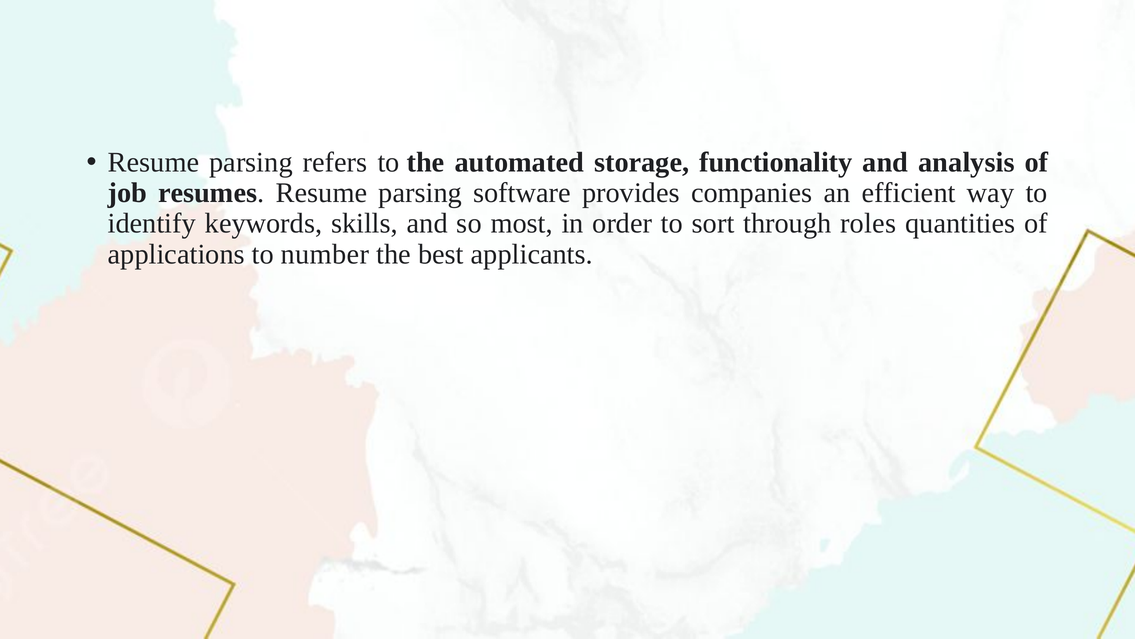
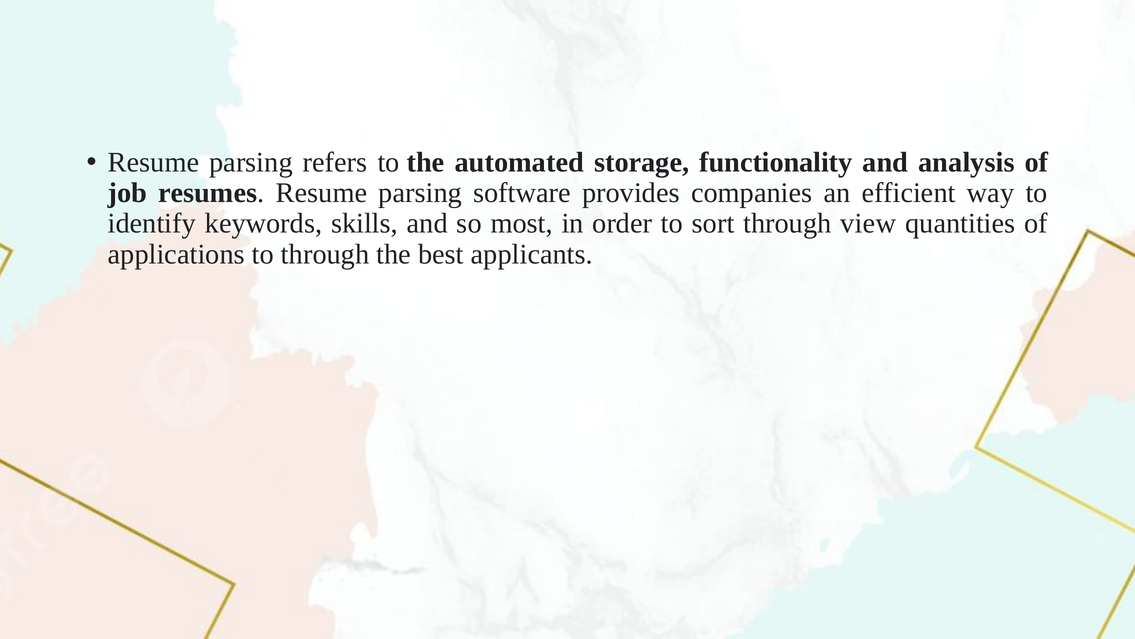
roles: roles -> view (868, 223)
to number: number -> through (325, 254)
